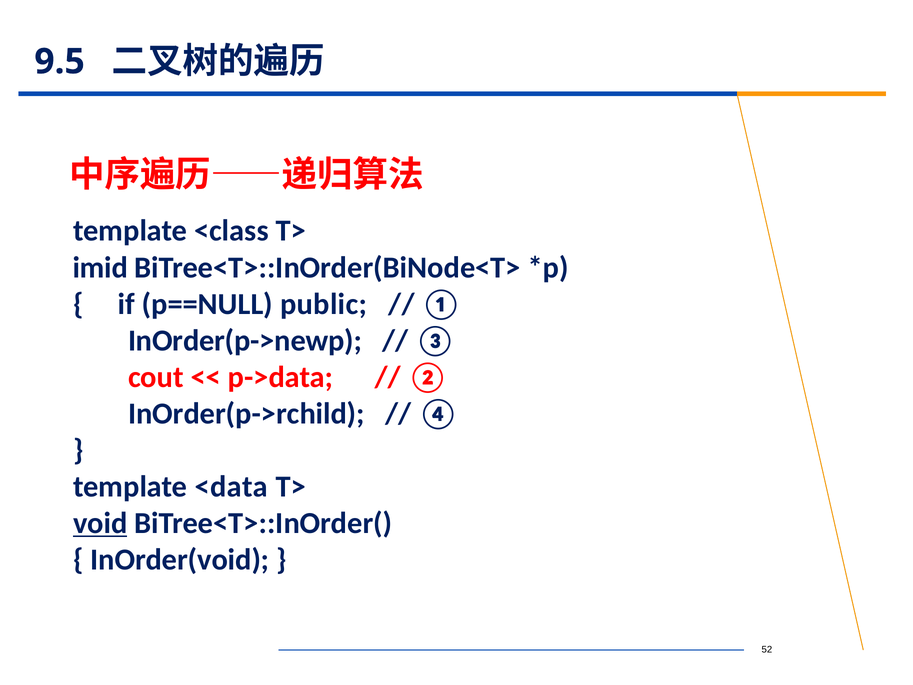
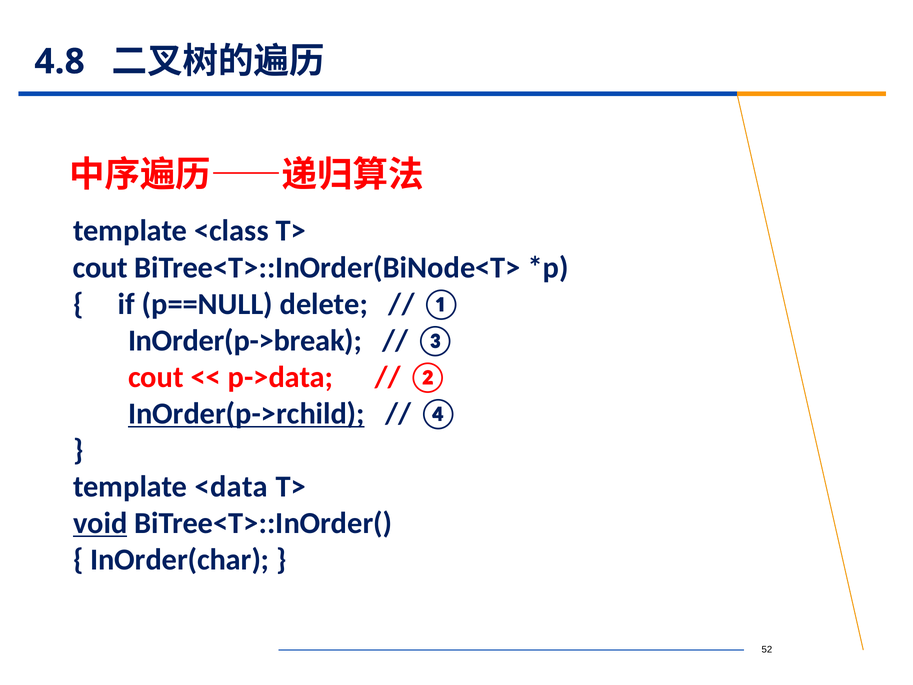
9.5: 9.5 -> 4.8 (60, 62)
imid: imid -> cout (100, 267)
public: public -> delete (324, 304)
InOrder(p->newp: InOrder(p->newp -> InOrder(p->break (245, 340)
InOrder(p->rchild underline: none -> present (246, 413)
InOrder(void: InOrder(void -> InOrder(char (180, 560)
